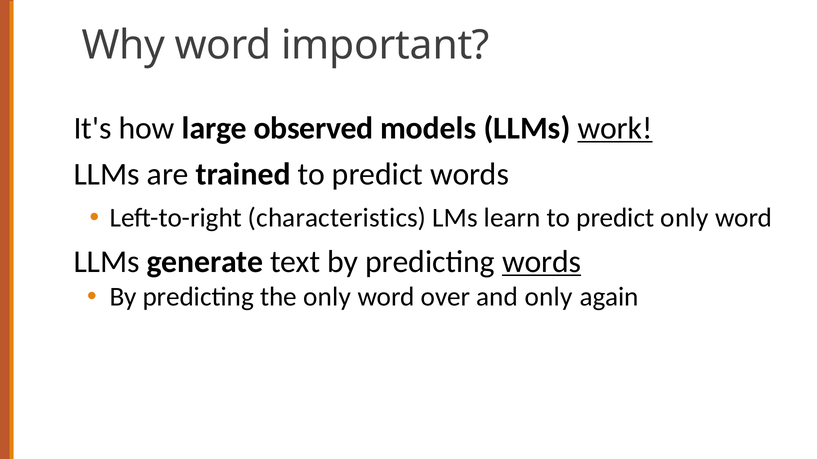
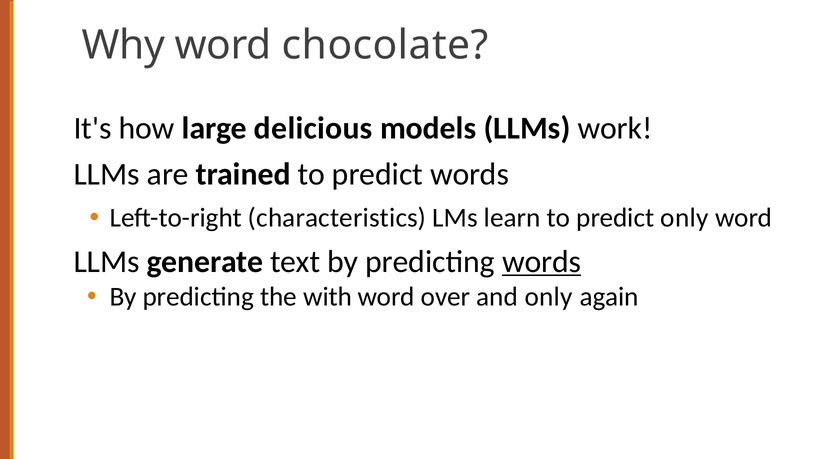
important: important -> chocolate (385, 46)
observed: observed -> delicious (313, 128)
work underline: present -> none (615, 128)
the only: only -> with (328, 297)
